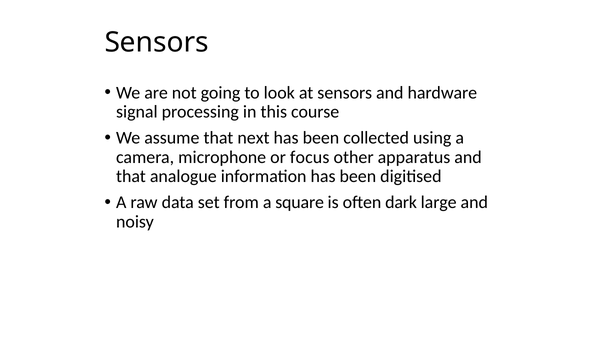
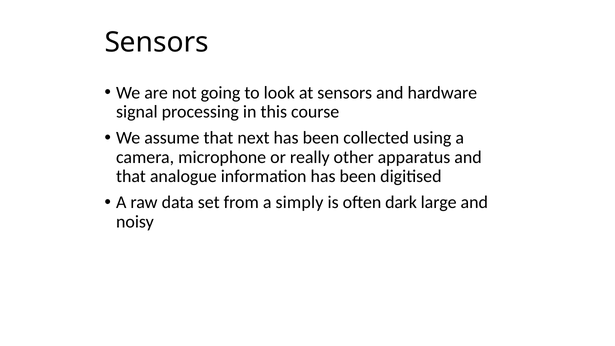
focus: focus -> really (310, 157)
square: square -> simply (299, 202)
